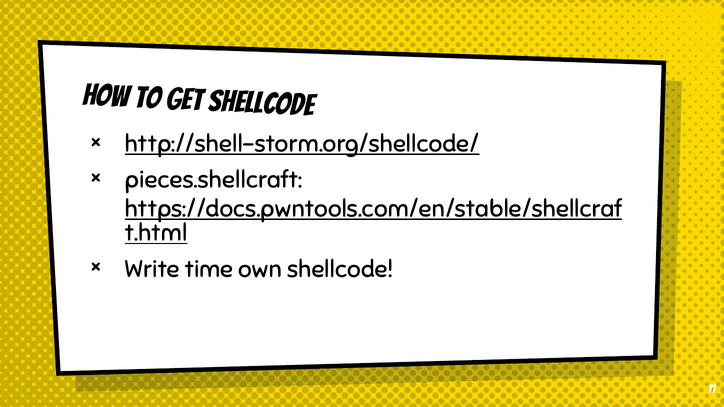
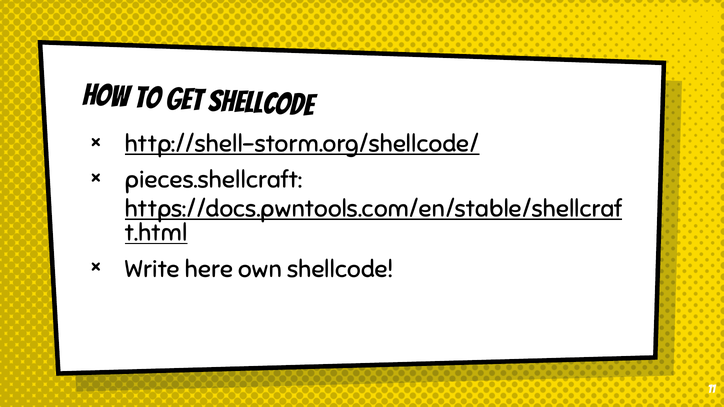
time: time -> here (209, 269)
